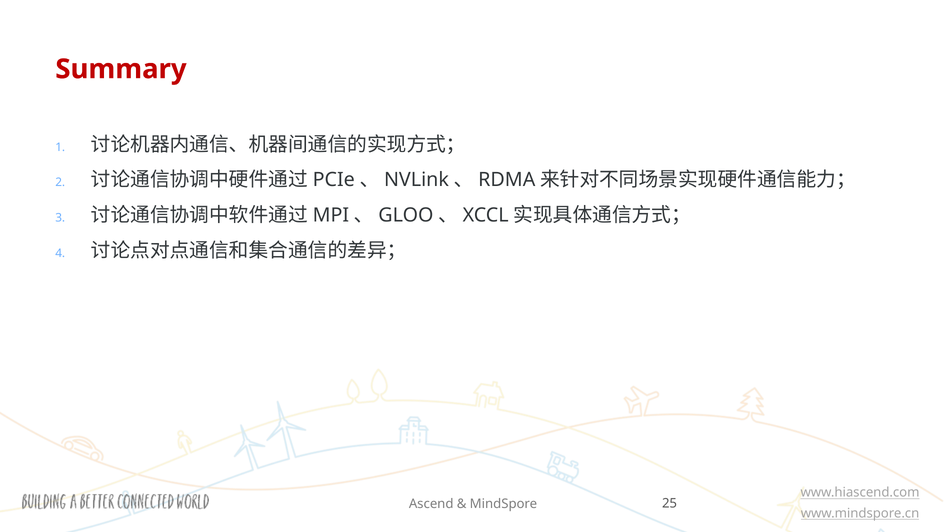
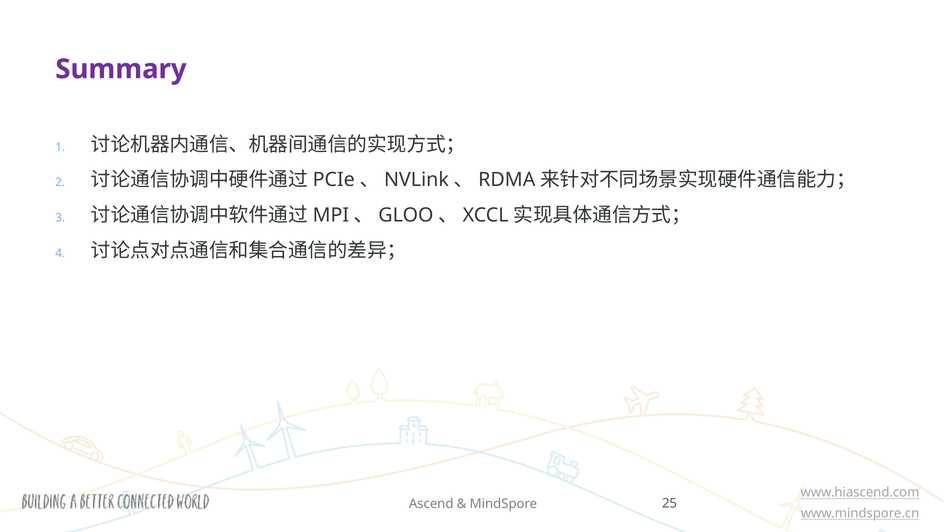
Summary colour: red -> purple (121, 69)
